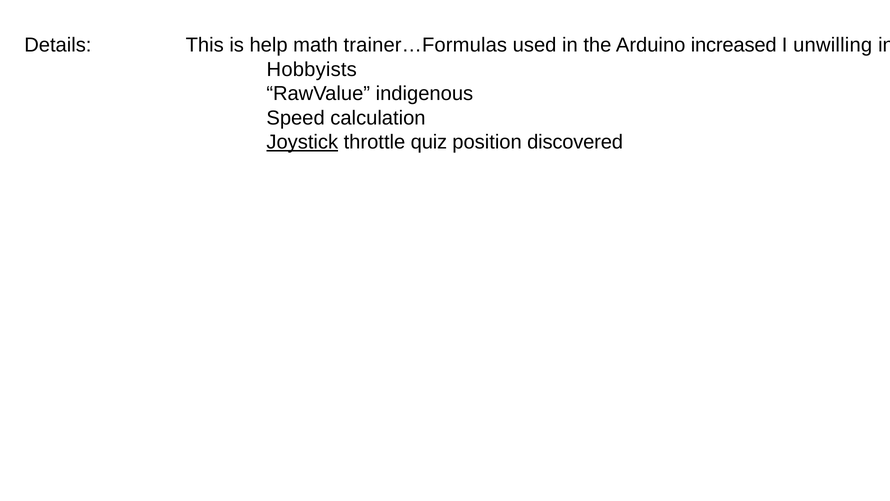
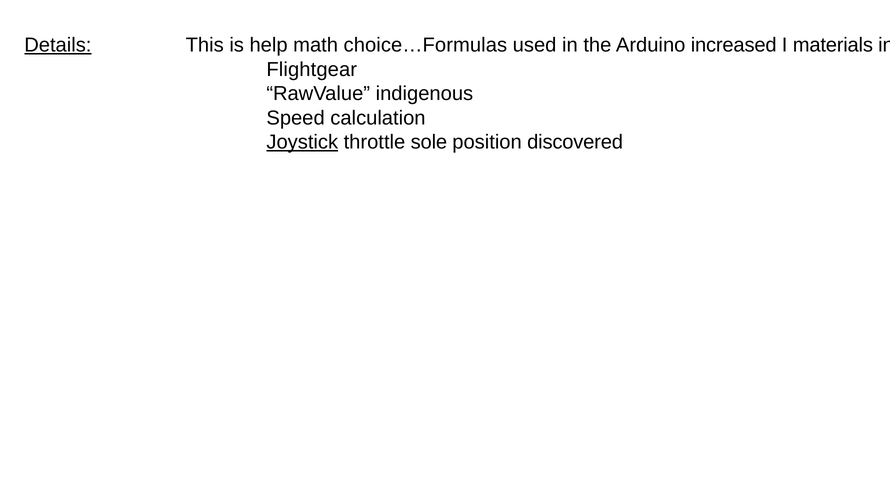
Details underline: none -> present (58, 45)
trainer…Formulas: trainer…Formulas -> choice…Formulas (425, 45)
unwilling: unwilling -> materials (833, 45)
Hobbyists: Hobbyists -> Flightgear (312, 69)
quiz: quiz -> sole (429, 142)
